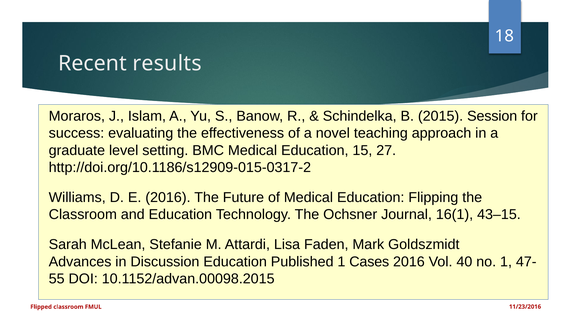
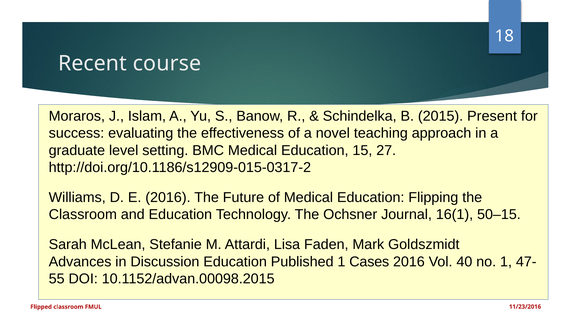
results: results -> course (167, 63)
Session: Session -> Present (492, 116)
43–15: 43–15 -> 50–15 (499, 215)
